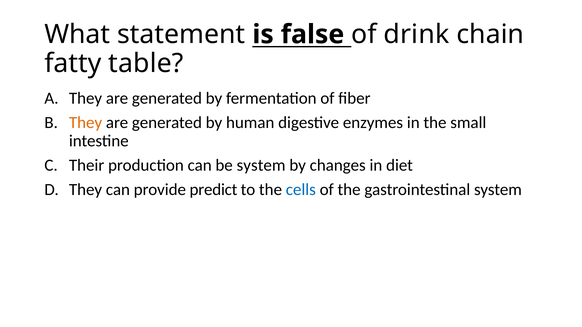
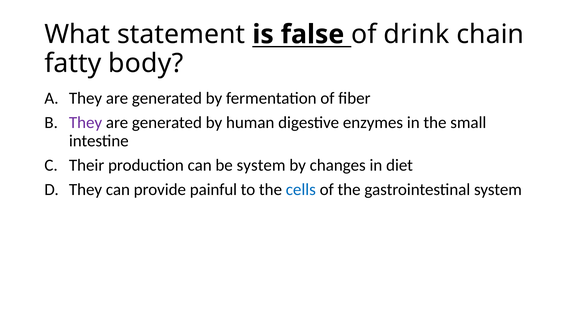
table: table -> body (146, 63)
They colour: orange -> purple (86, 123)
predict: predict -> painful (213, 190)
